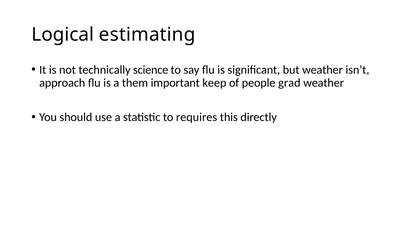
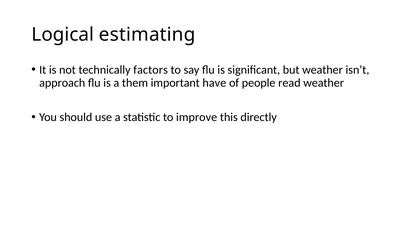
science: science -> factors (151, 70)
keep: keep -> have (214, 83)
grad: grad -> read (289, 83)
requires: requires -> improve (197, 117)
